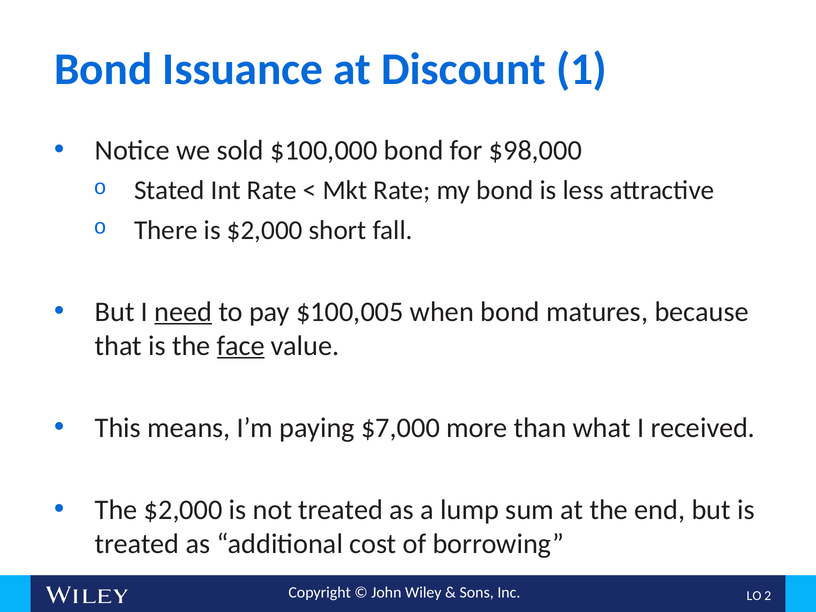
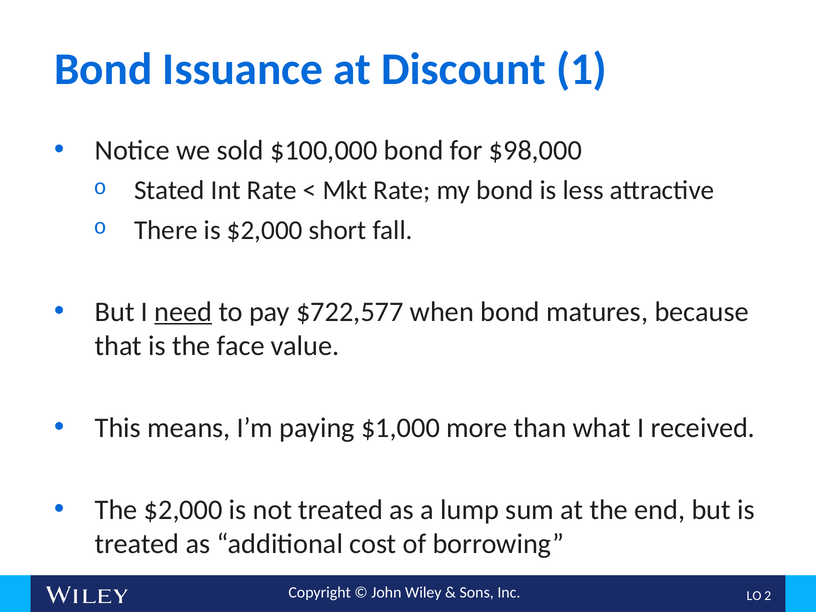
$100,005: $100,005 -> $722,577 (350, 312)
face underline: present -> none (241, 346)
$7,000: $7,000 -> $1,000 (401, 428)
